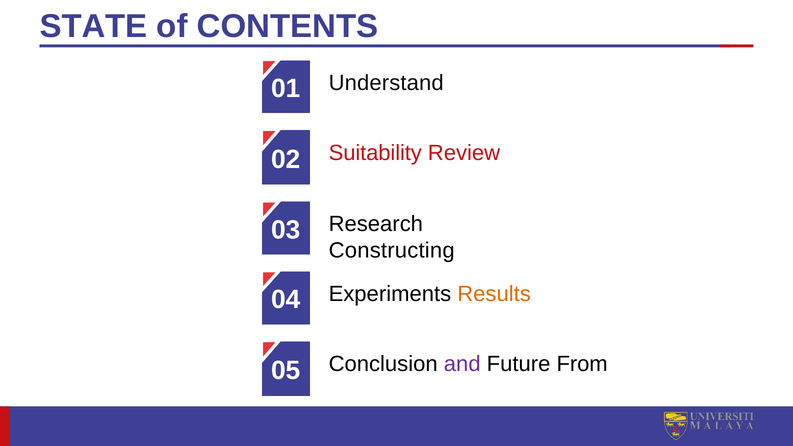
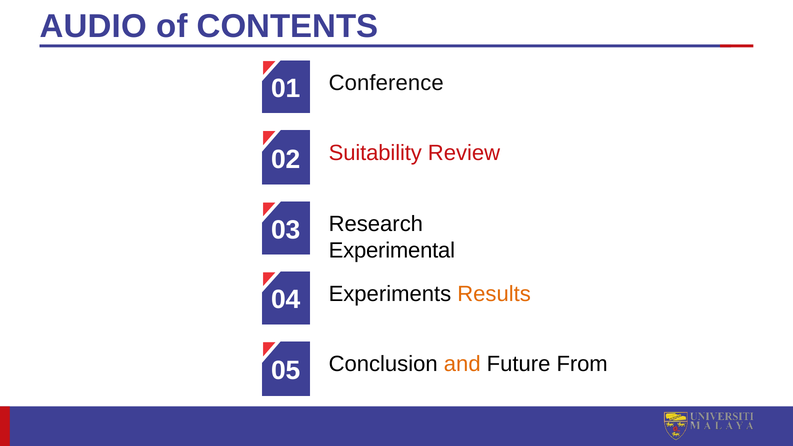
STATE: STATE -> AUDIO (93, 26)
Understand: Understand -> Conference (386, 83)
Constructing: Constructing -> Experimental (392, 251)
and colour: purple -> orange (462, 364)
